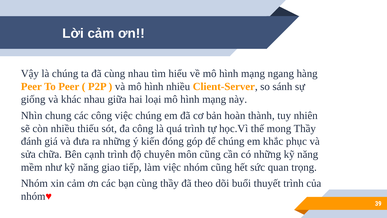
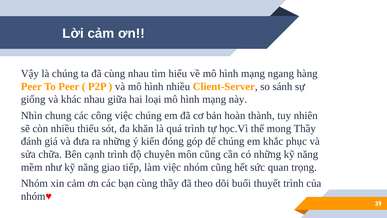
đa công: công -> khăn (143, 128)
